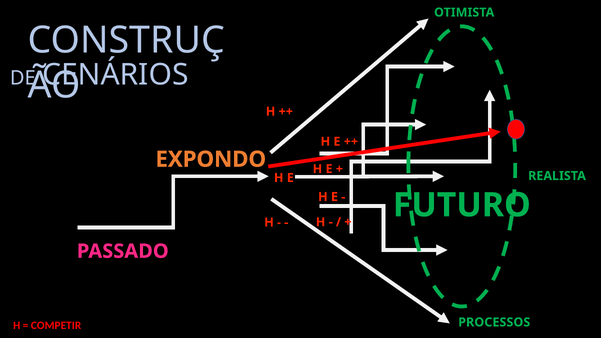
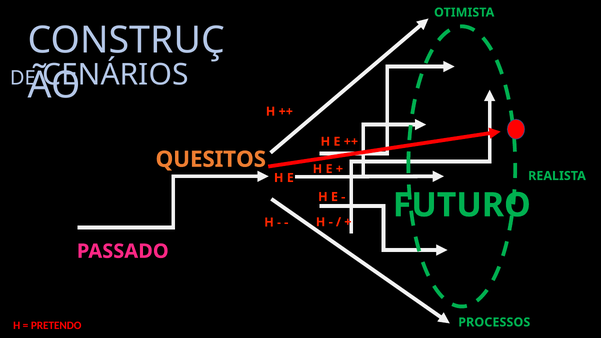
EXPONDO: EXPONDO -> QUESITOS (211, 159)
COMPETIR: COMPETIR -> PRETENDO (56, 326)
